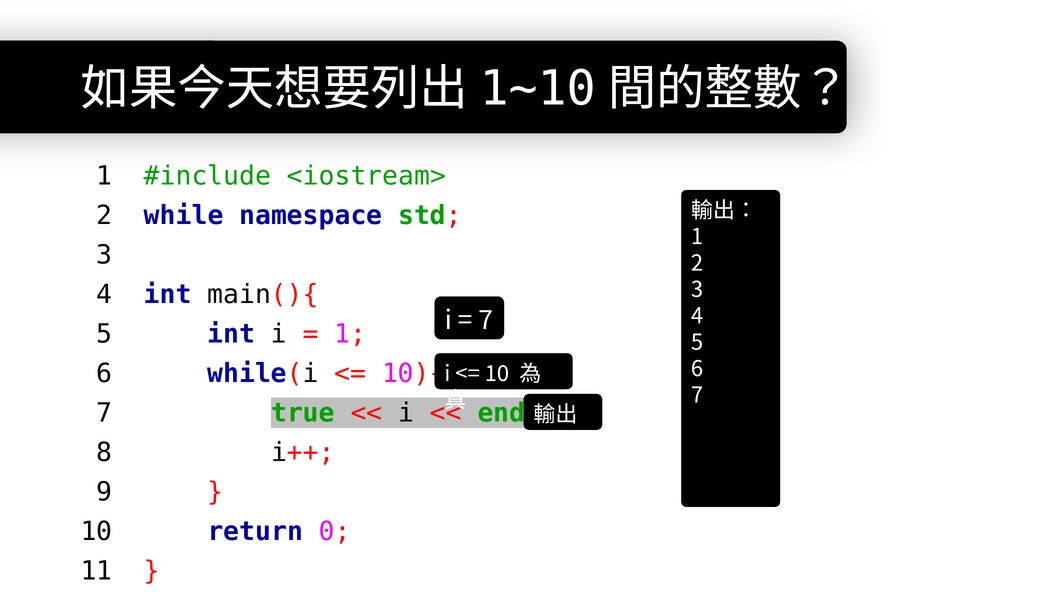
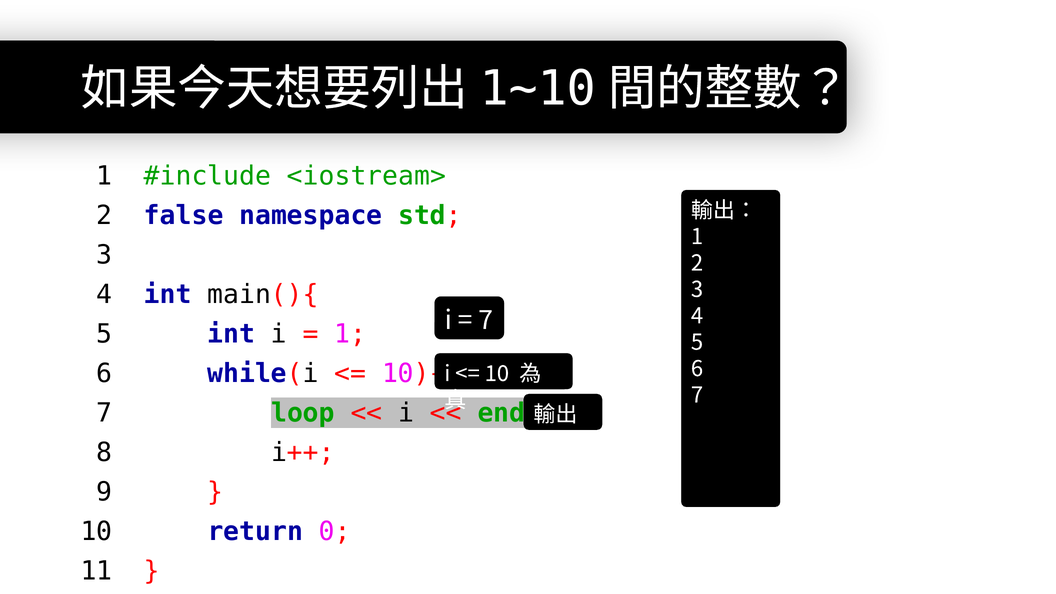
while: while -> false (184, 216)
true: true -> loop (303, 413)
